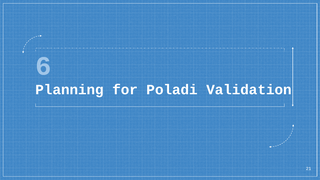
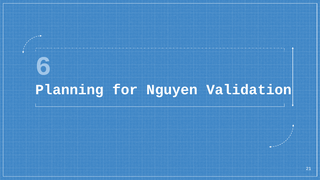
Poladi: Poladi -> Nguyen (172, 90)
